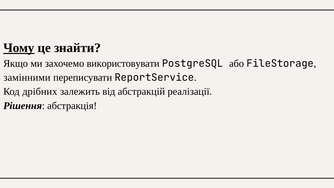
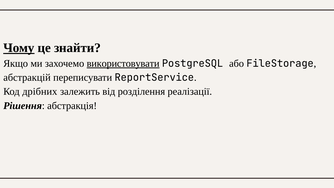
використовувати underline: none -> present (123, 63)
замінними: замінними -> абстракцій (27, 78)
абстракцій: абстракцій -> розділення (141, 92)
